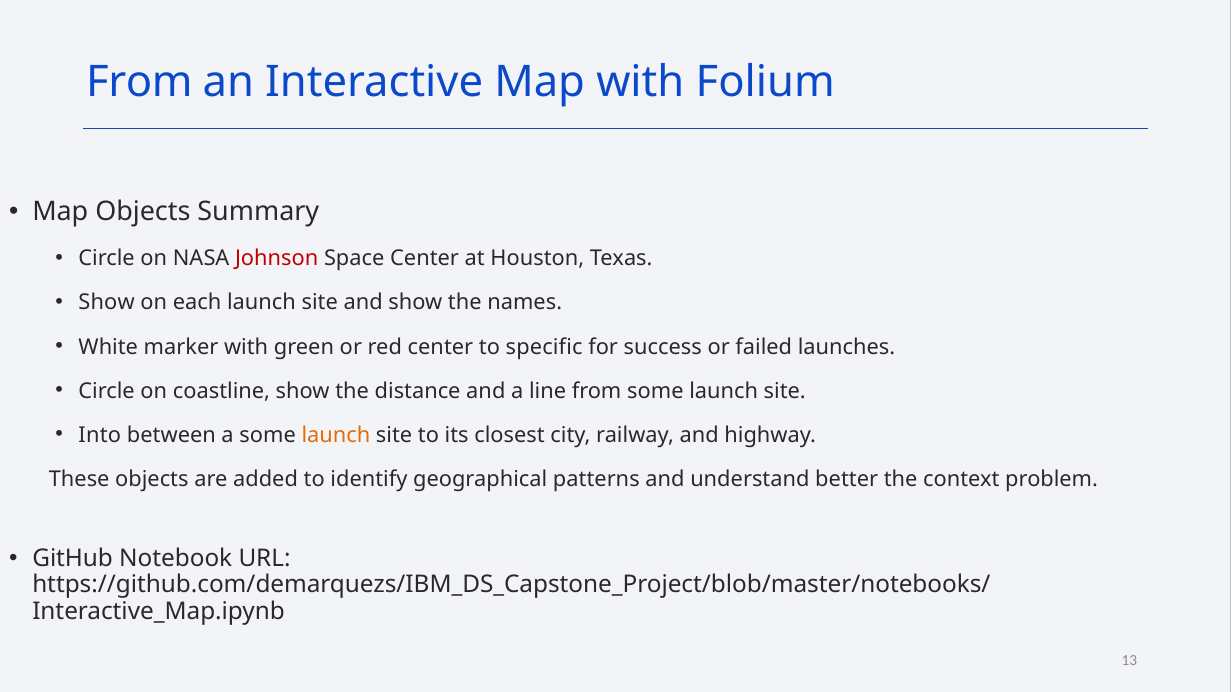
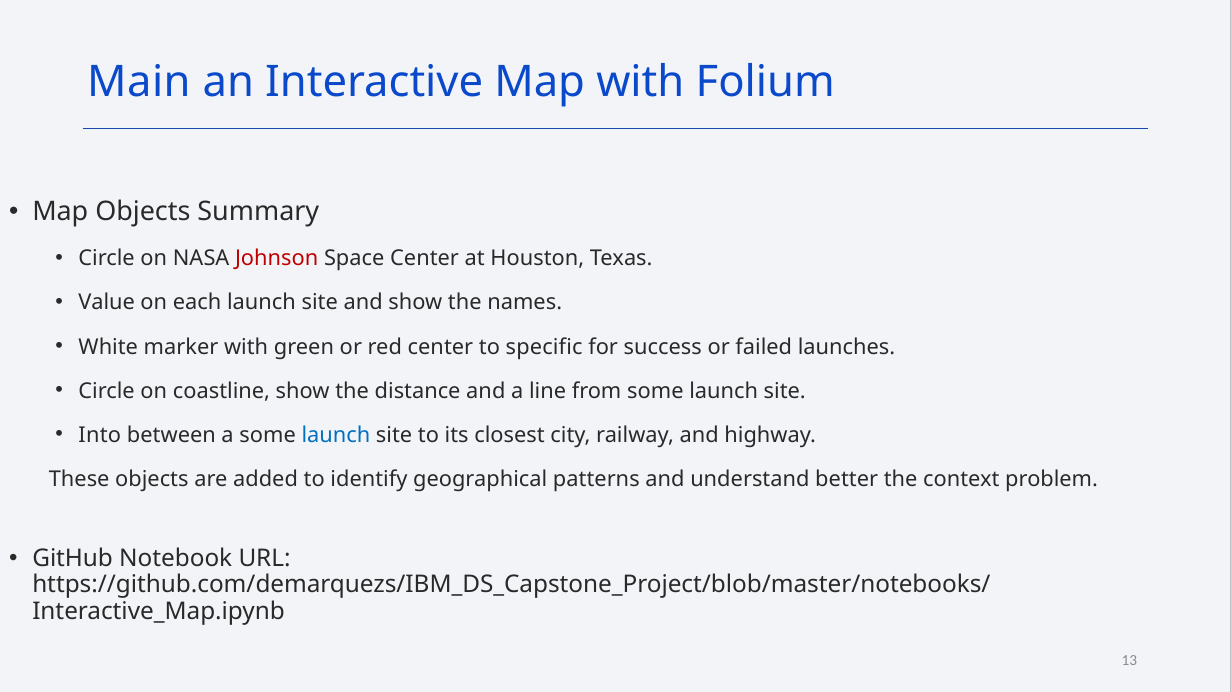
From: From -> Main (139, 82)
Show: Show -> Value (107, 303)
launch colour: orange -> blue (336, 435)
